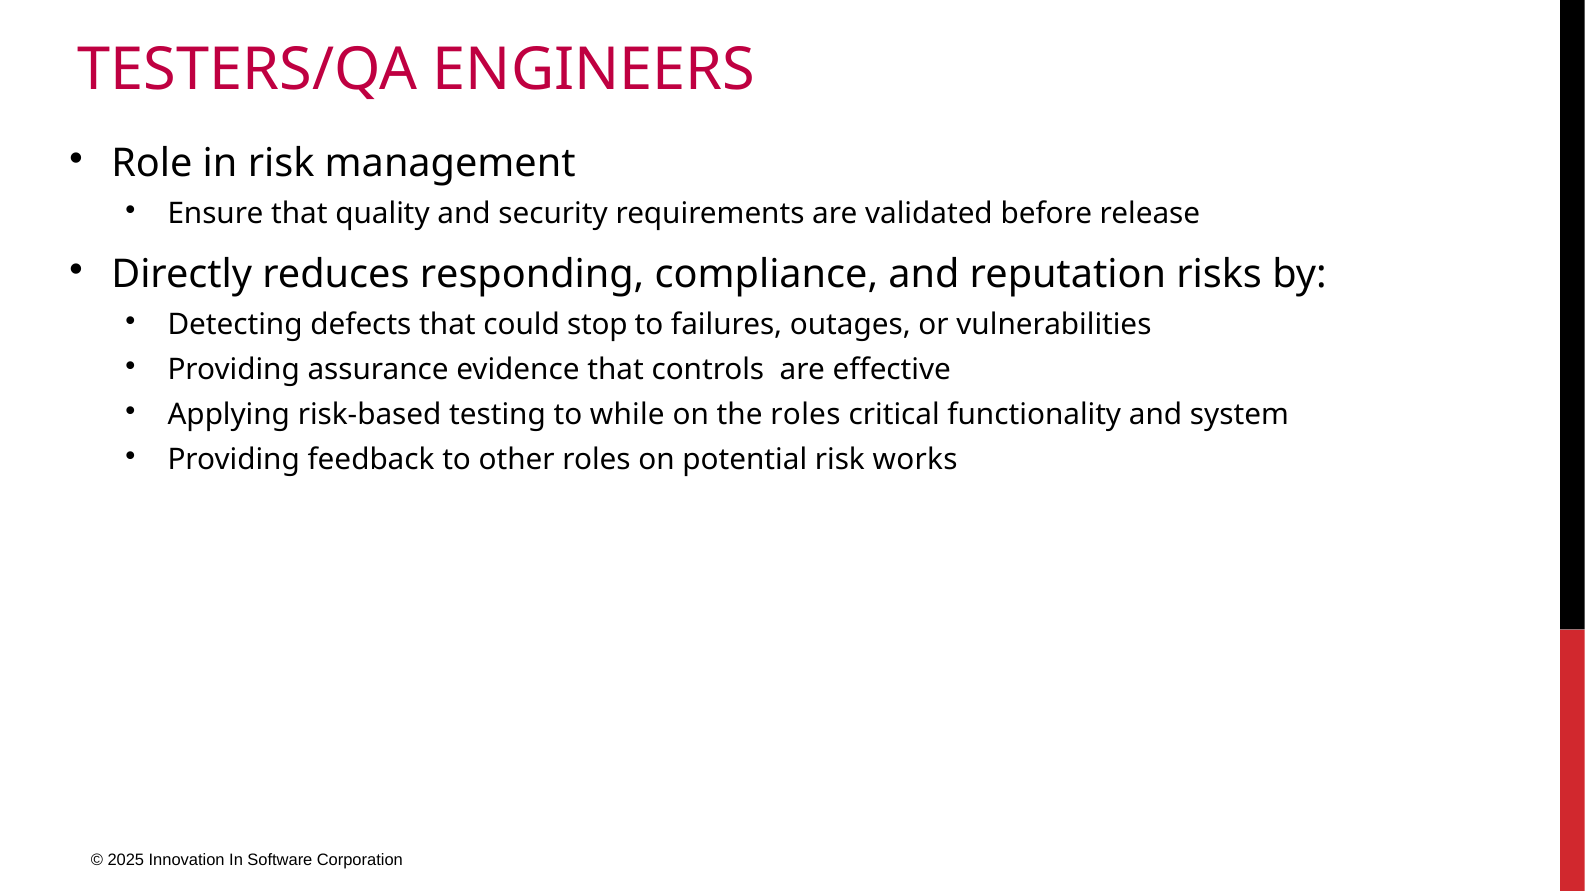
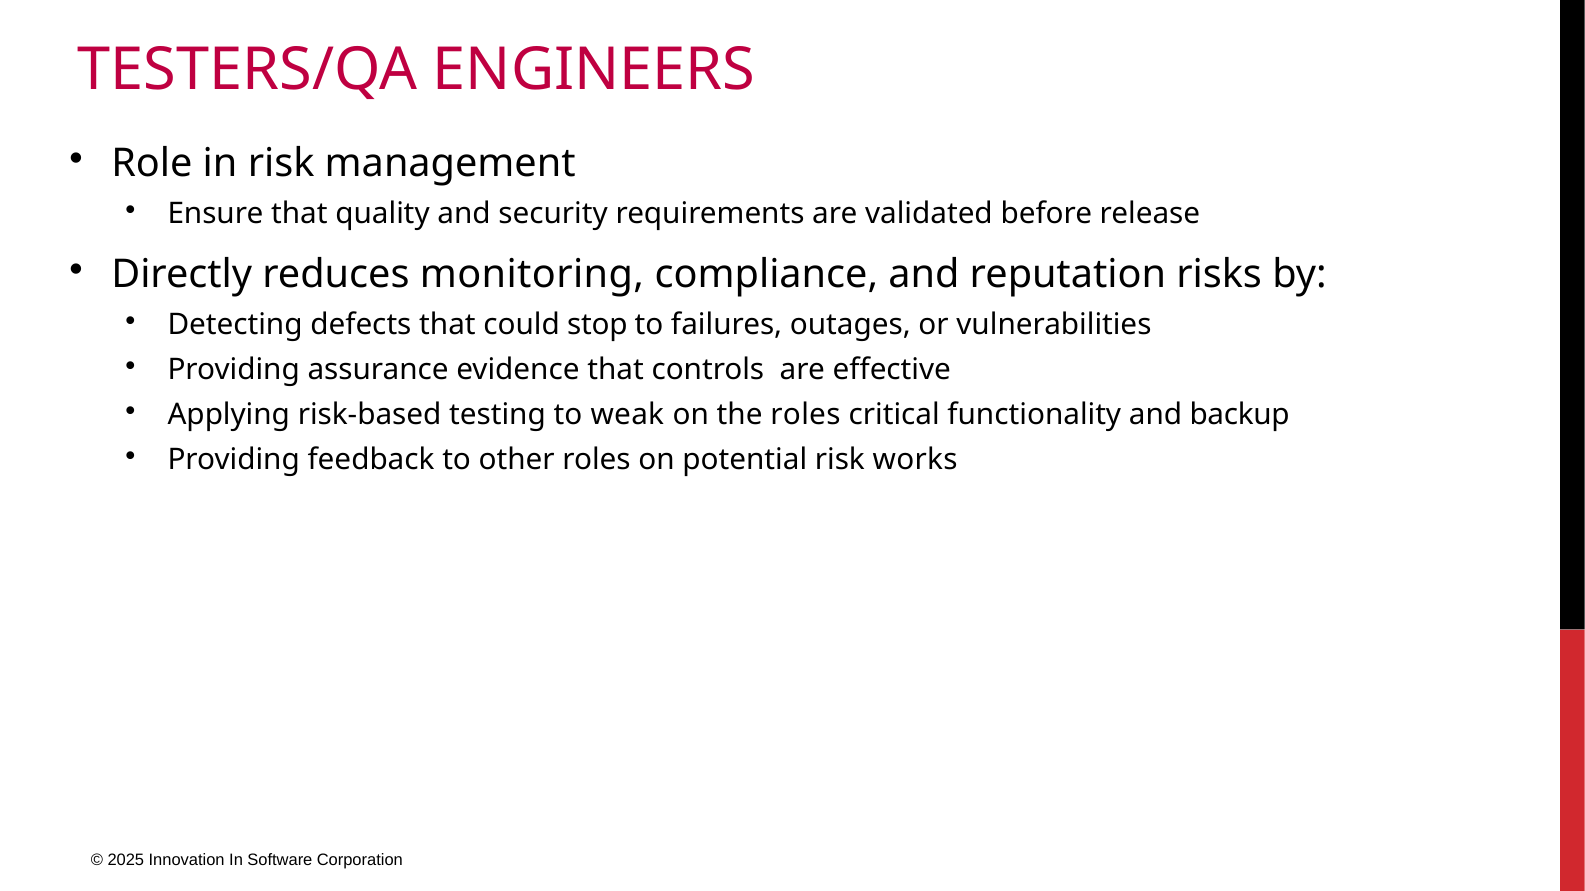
responding: responding -> monitoring (532, 275)
while: while -> weak (627, 415)
system: system -> backup (1240, 415)
